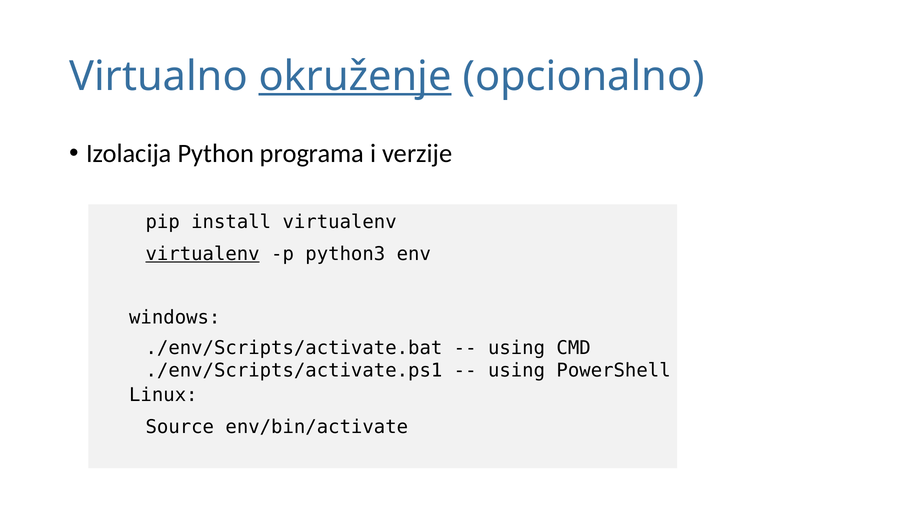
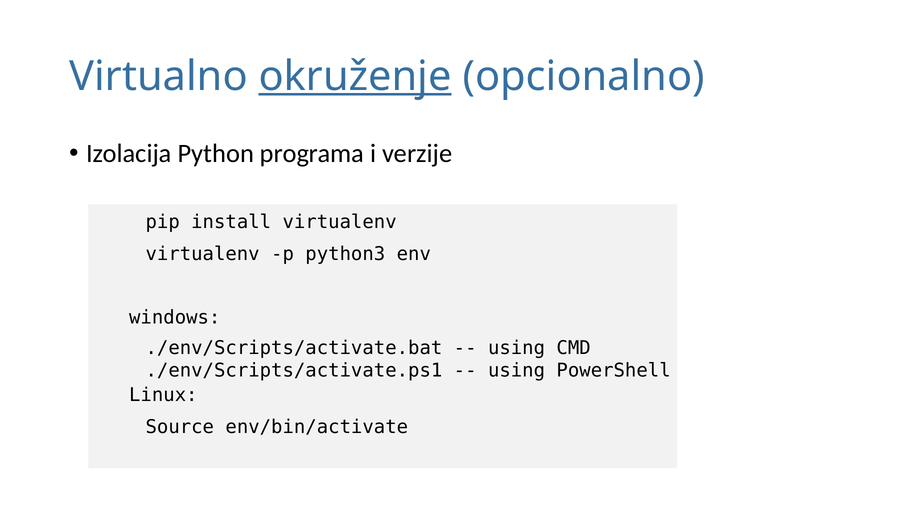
virtualenv underline: present -> none (203, 254)
